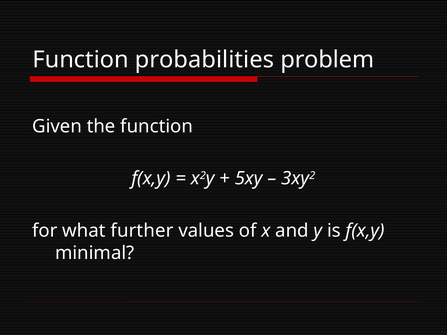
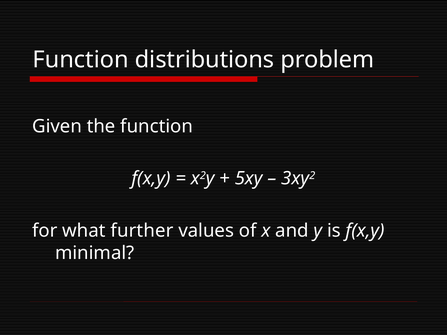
probabilities: probabilities -> distributions (205, 60)
